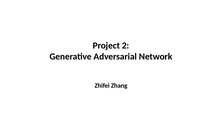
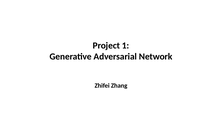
2: 2 -> 1 (126, 45)
